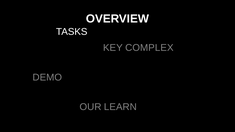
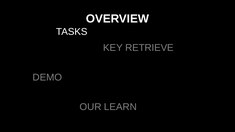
COMPLEX: COMPLEX -> RETRIEVE (149, 48)
